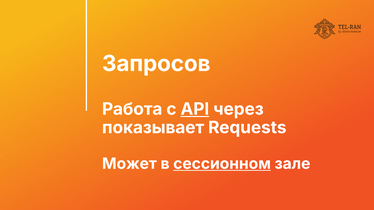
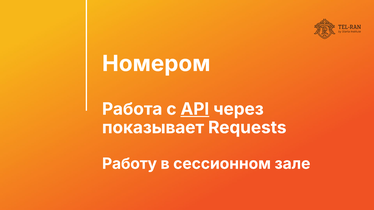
Запросов: Запросов -> Номером (156, 64)
Может: Может -> Работу (130, 164)
сессионном underline: present -> none (222, 164)
